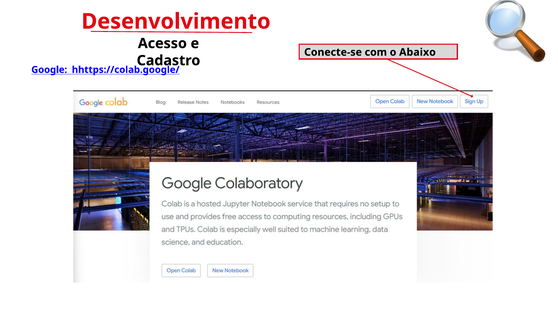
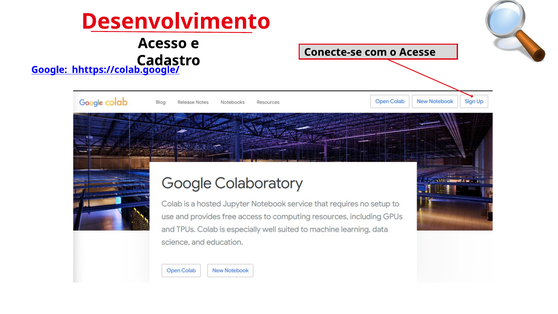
Abaixo: Abaixo -> Acesse (417, 52)
